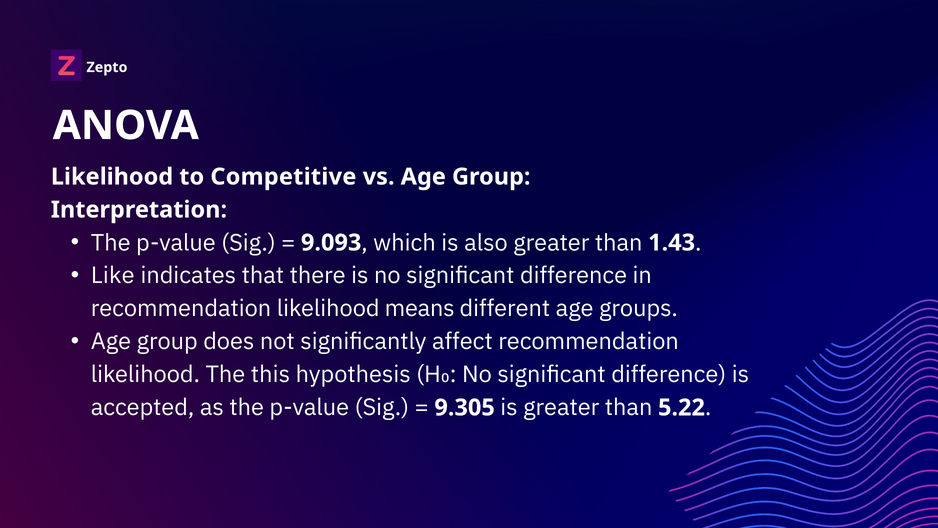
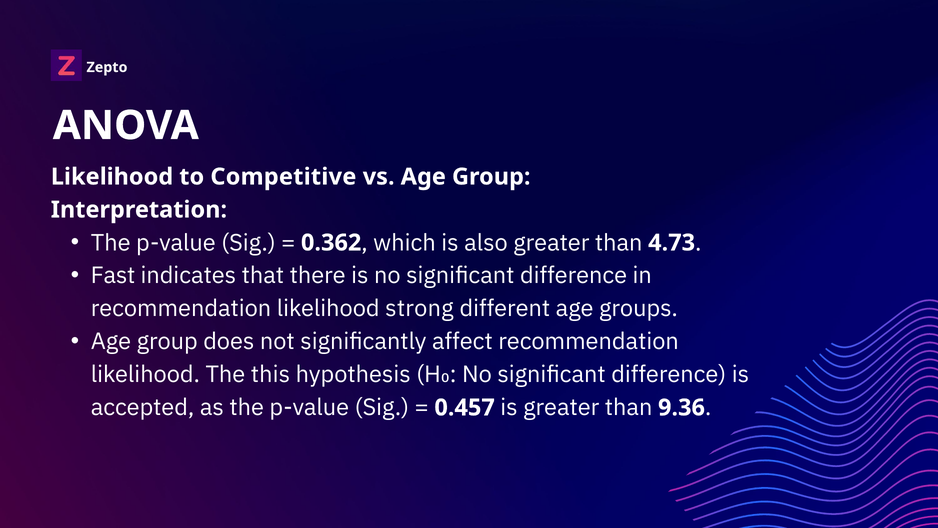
9.093: 9.093 -> 0.362 (331, 243)
1.43: 1.43 -> 4.73 (672, 243)
Like: Like -> Fast (113, 276)
means: means -> strong (419, 308)
9.305: 9.305 -> 0.457 (465, 407)
5.22: 5.22 -> 9.36 (681, 407)
